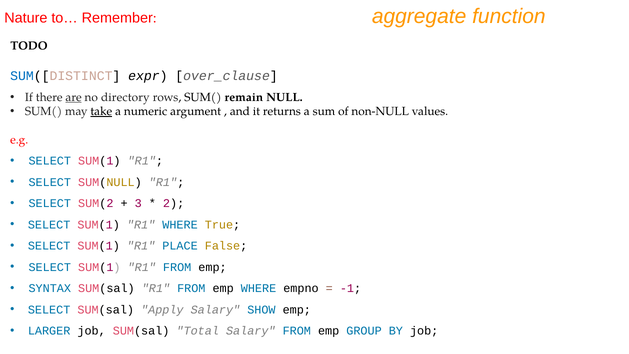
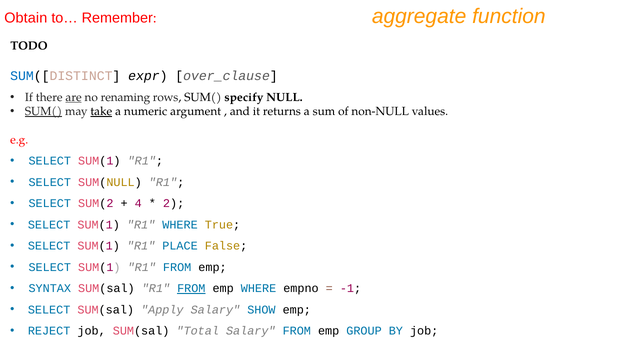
Nature: Nature -> Obtain (26, 18)
directory: directory -> renaming (125, 97)
remain: remain -> specify (244, 97)
SUM( underline: none -> present (44, 111)
3: 3 -> 4 (138, 203)
FROM underline: none -> present (191, 288)
LARGER: LARGER -> REJECT (49, 331)
